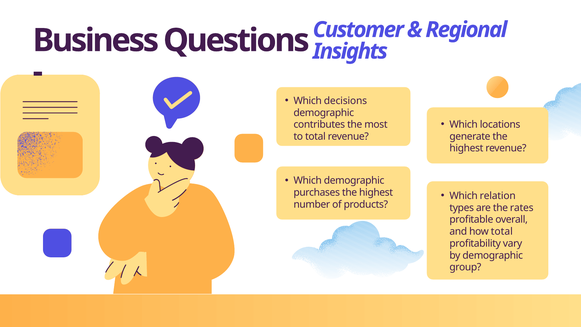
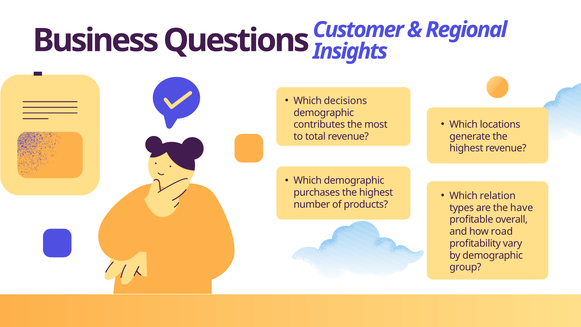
rates: rates -> have (522, 208)
how total: total -> road (502, 231)
